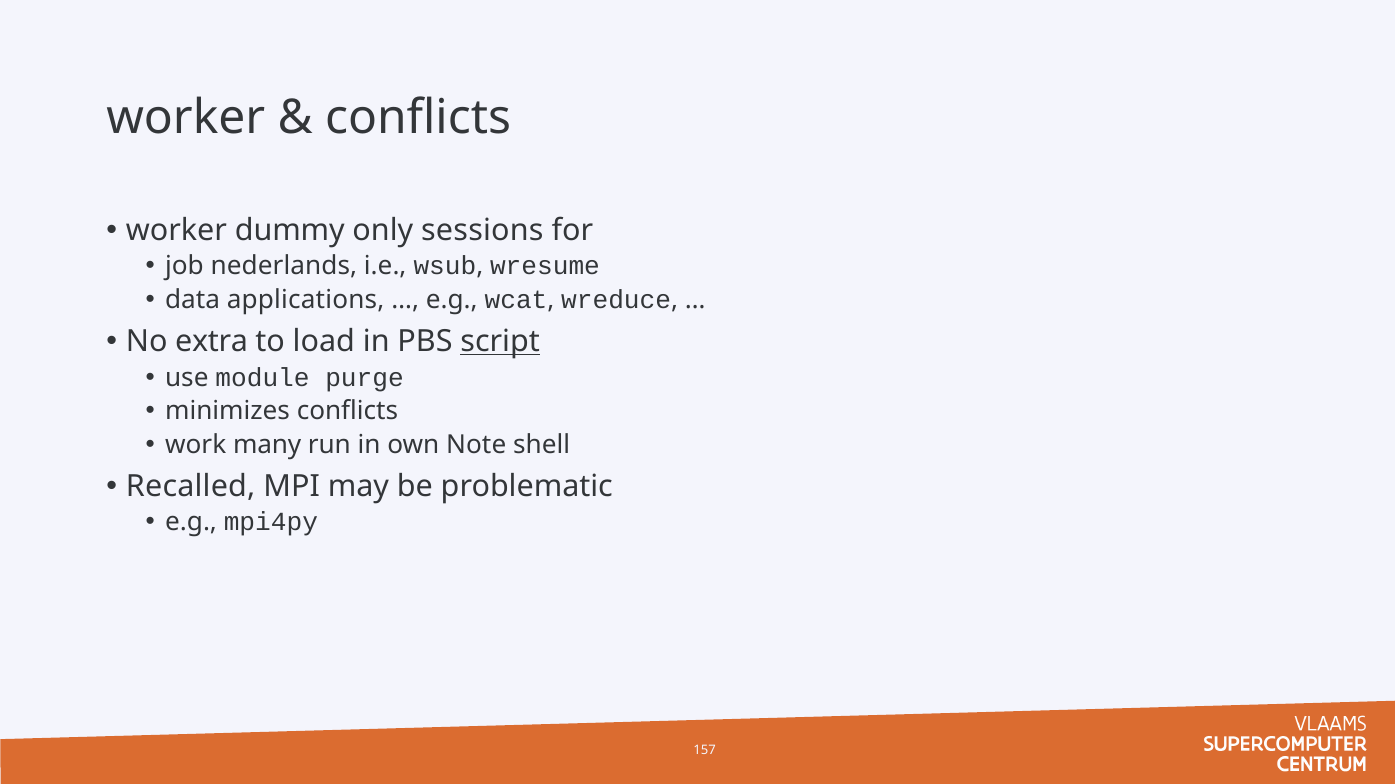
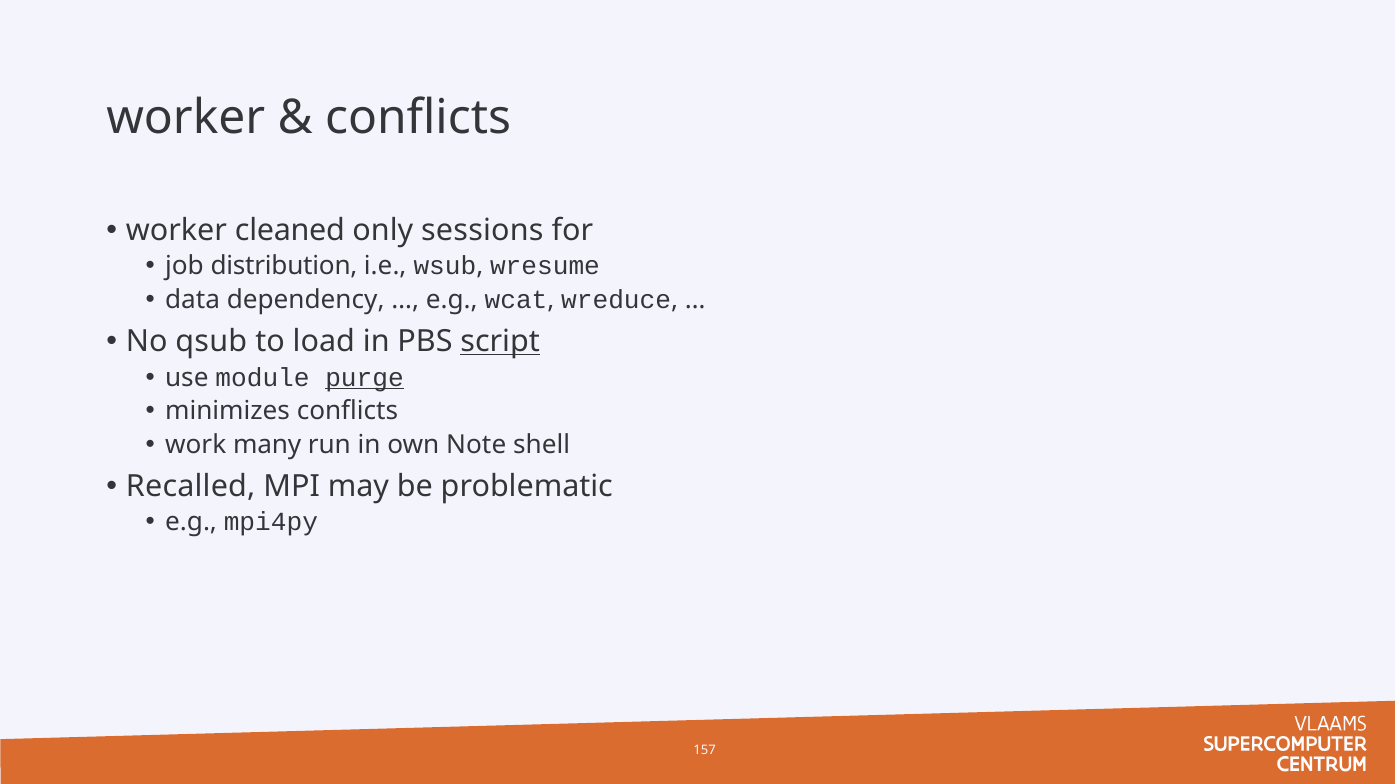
dummy: dummy -> cleaned (290, 230)
nederlands: nederlands -> distribution (284, 266)
applications: applications -> dependency (306, 300)
extra: extra -> qsub (211, 342)
purge underline: none -> present (365, 378)
